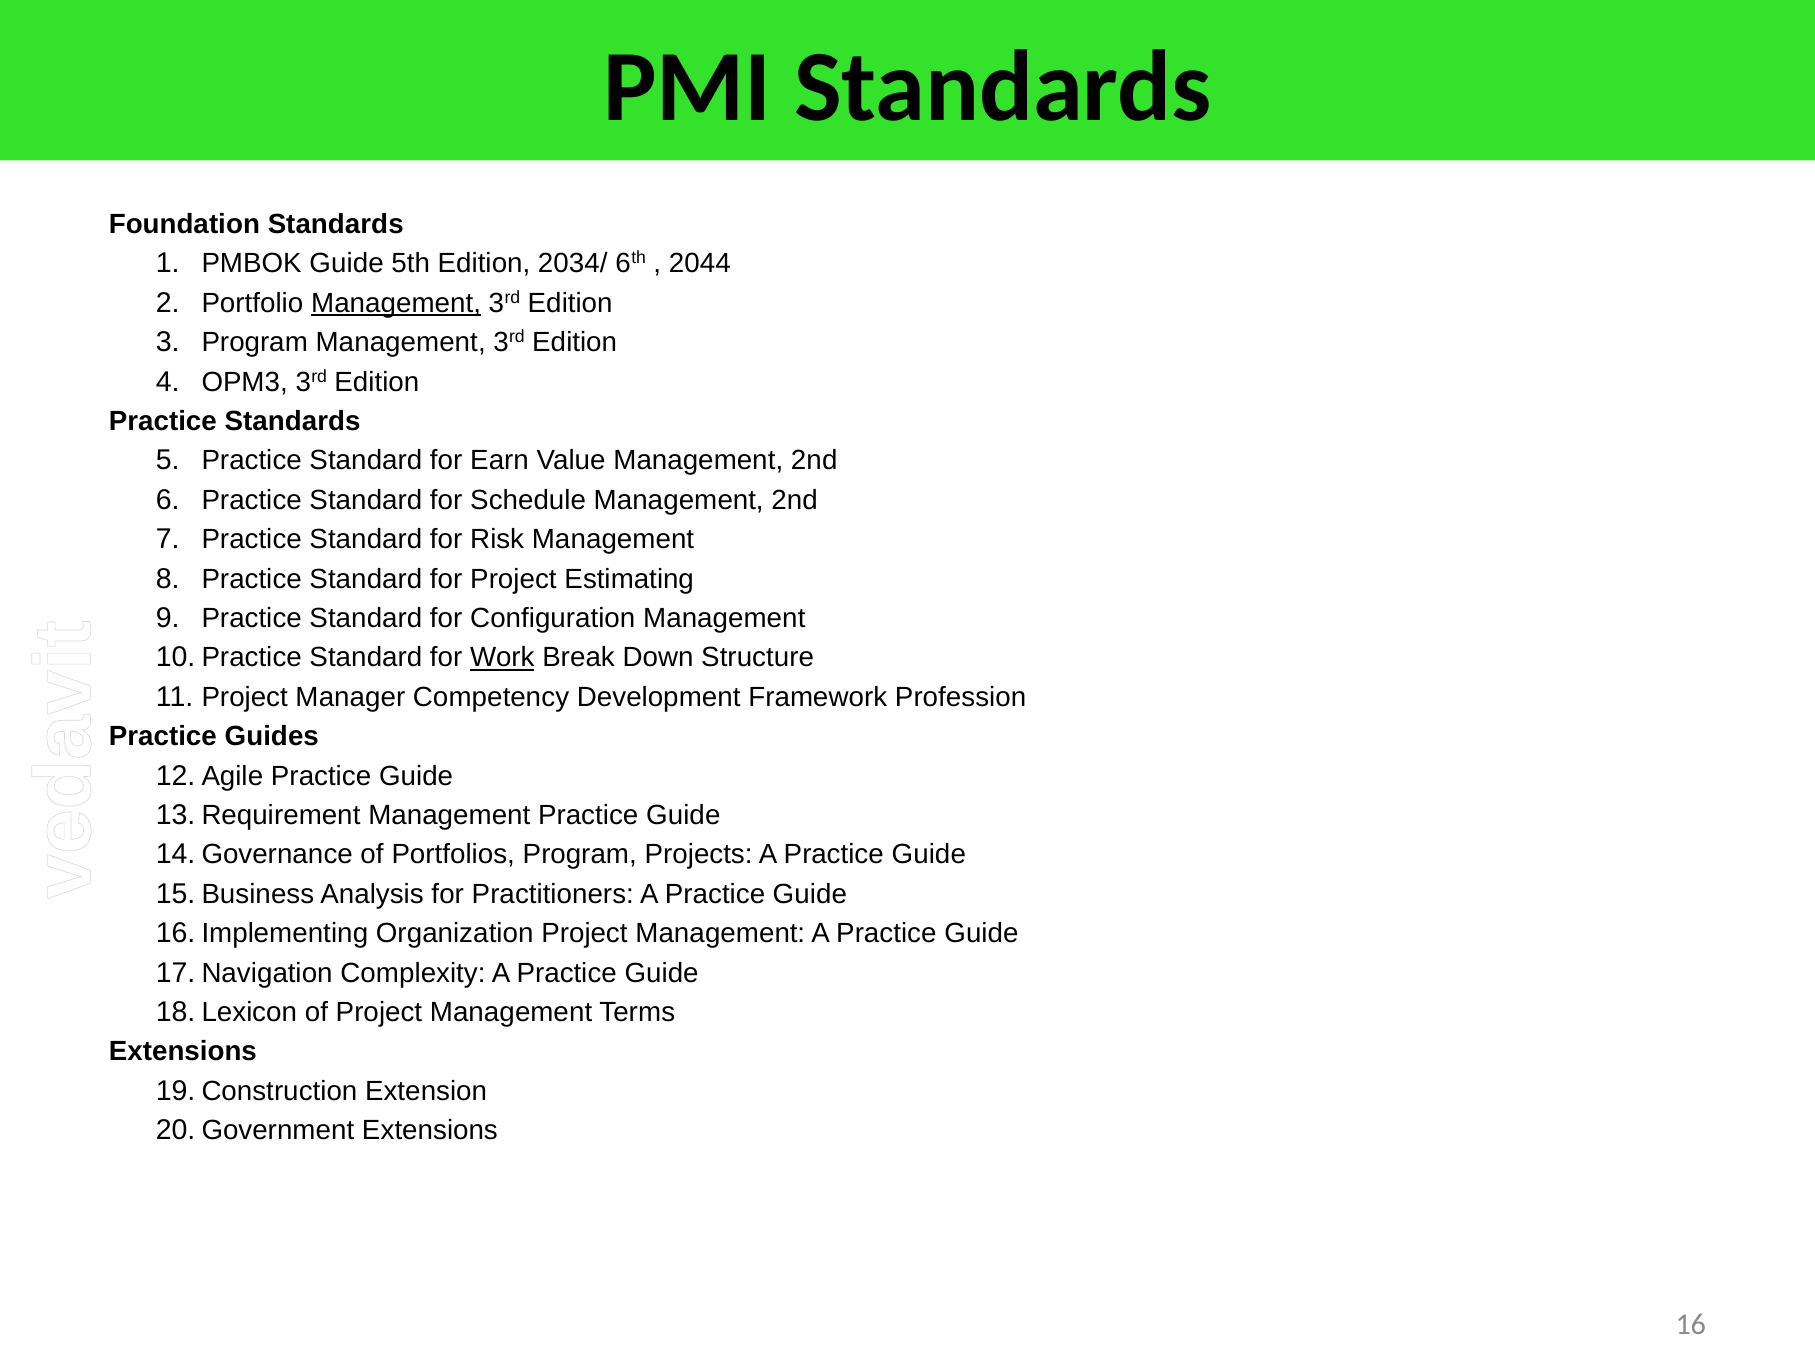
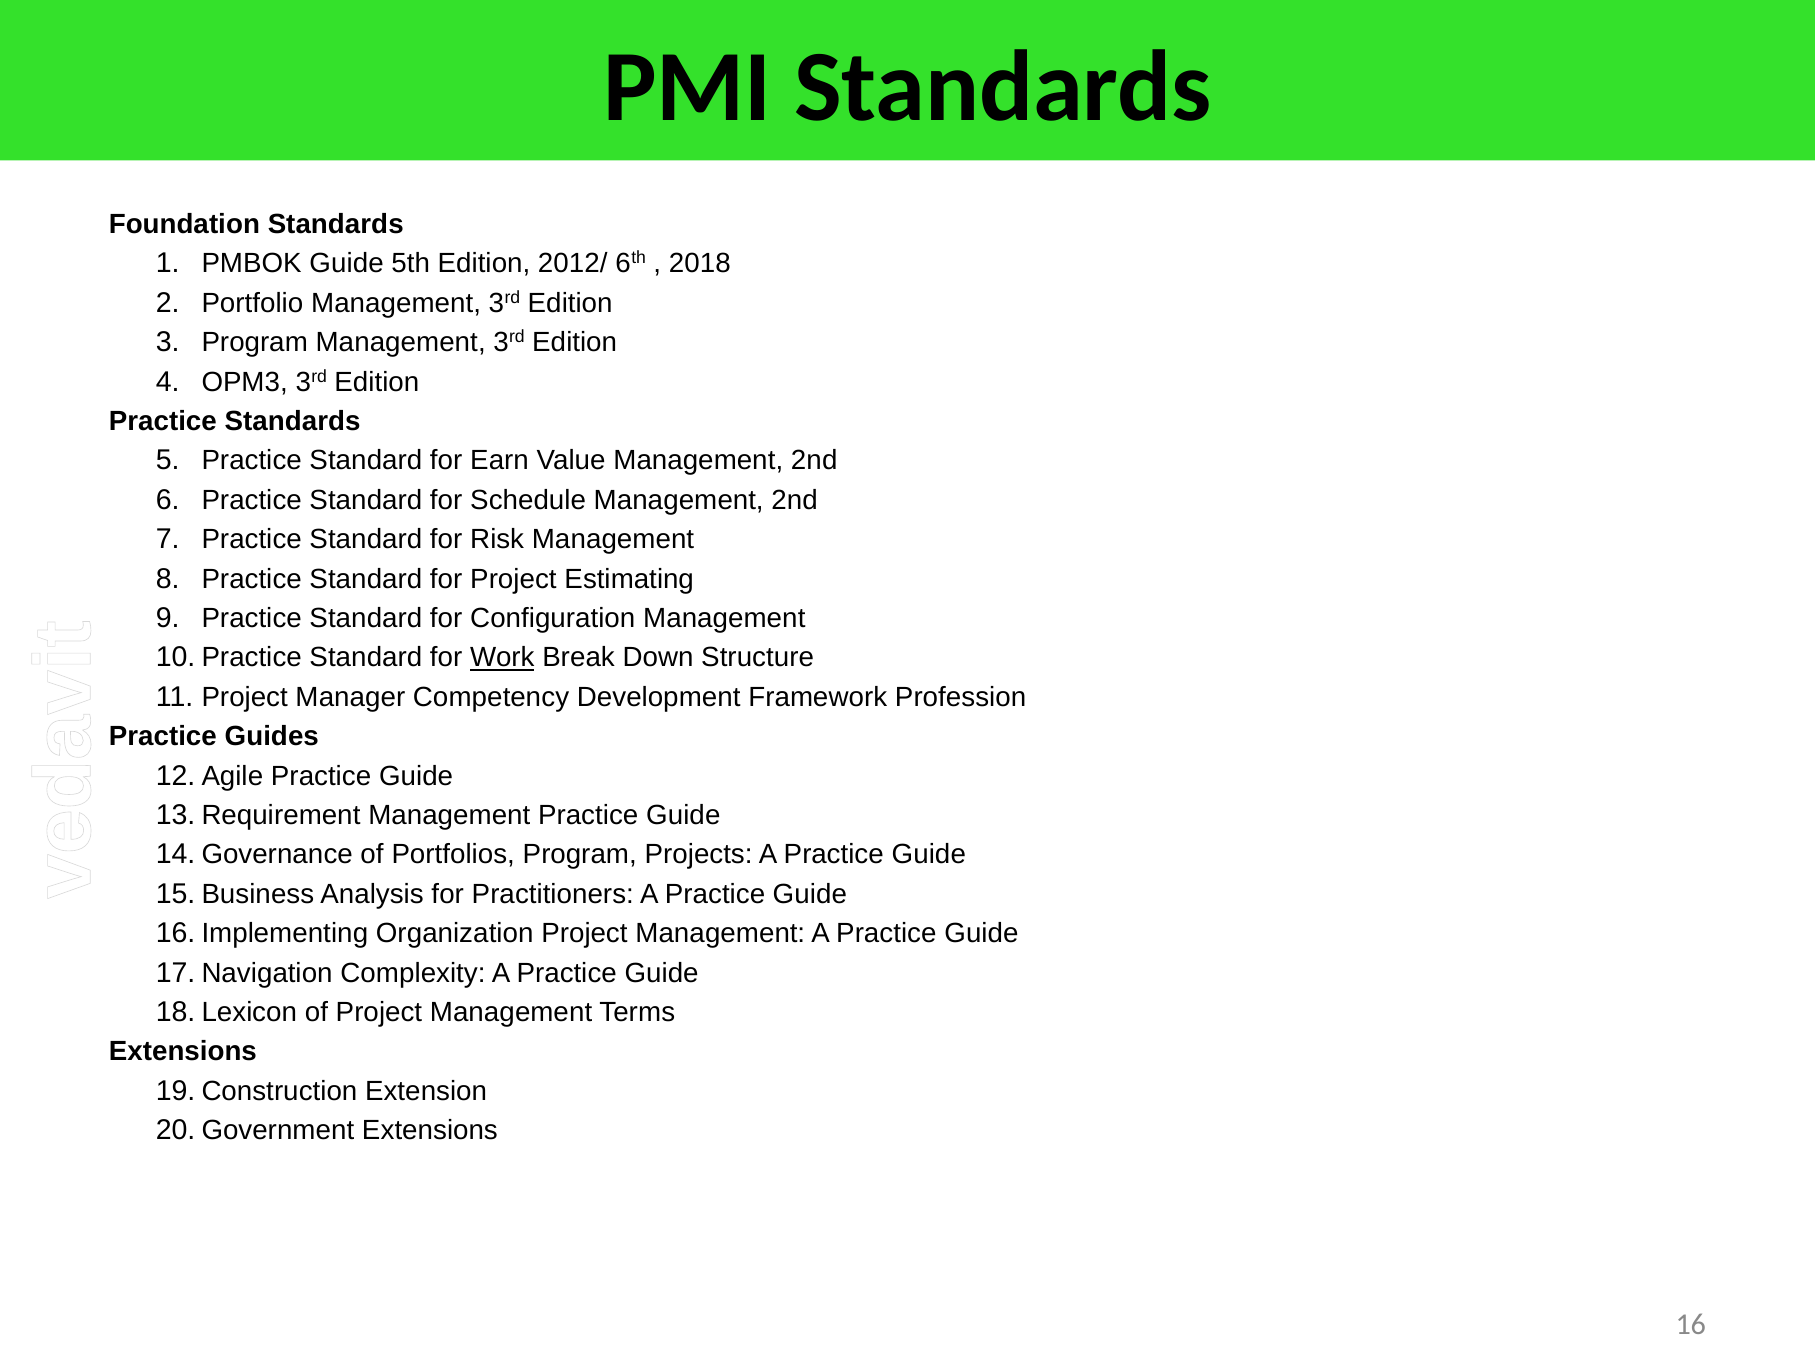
2034/: 2034/ -> 2012/ (573, 264)
2044: 2044 -> 2018 (700, 264)
Management underline: present -> none (396, 303)
